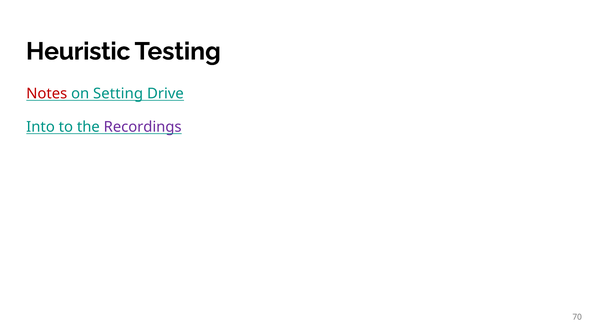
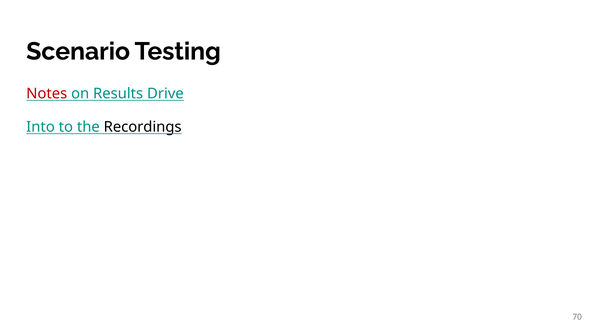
Heuristic: Heuristic -> Scenario (78, 51)
Setting: Setting -> Results (118, 94)
Recordings colour: purple -> black (143, 127)
